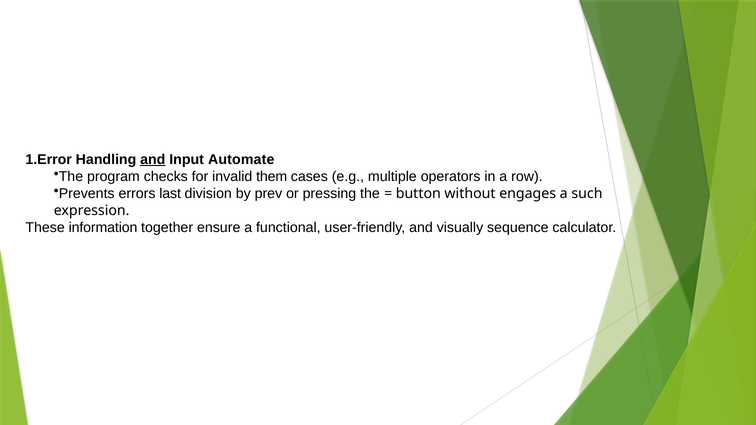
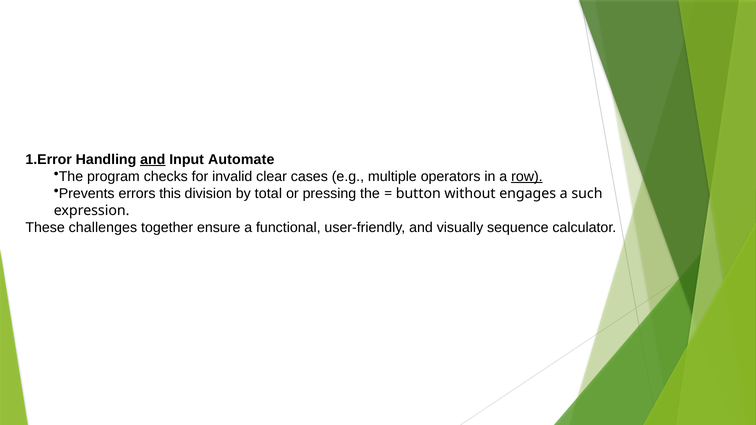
them: them -> clear (272, 177)
row underline: none -> present (527, 177)
last: last -> this (170, 194)
prev: prev -> total (268, 194)
information: information -> challenges (103, 228)
